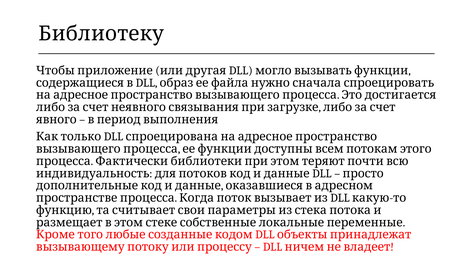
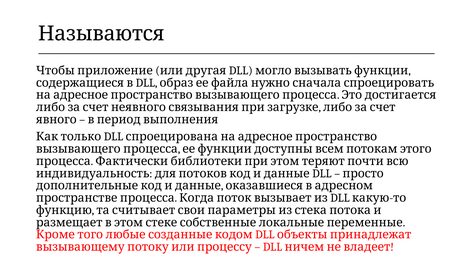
Библиотеку: Библиотеку -> Называются (101, 34)
